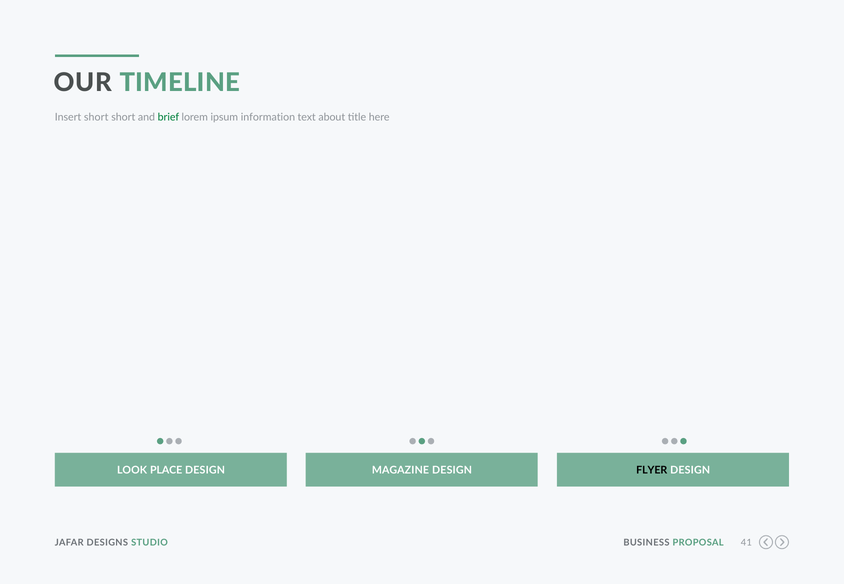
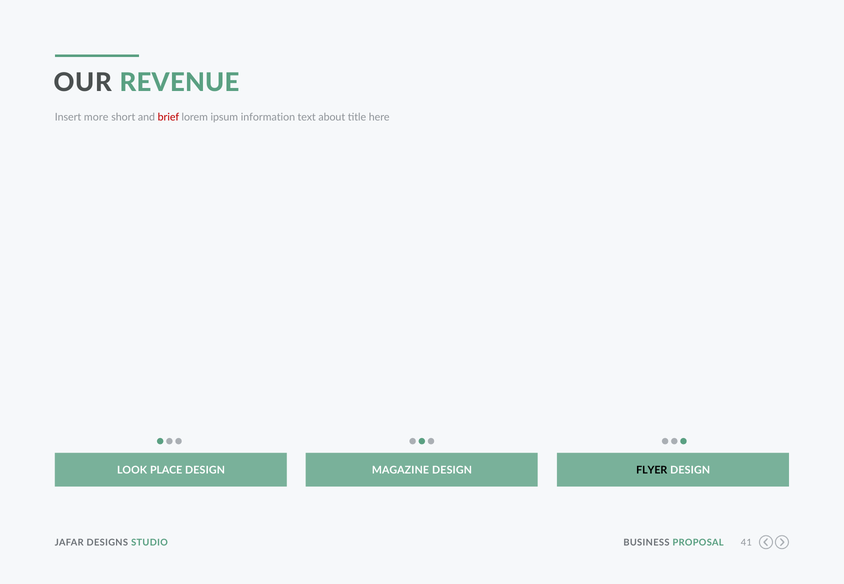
TIMELINE: TIMELINE -> REVENUE (180, 83)
Insert short: short -> more (96, 117)
brief colour: green -> red (168, 117)
